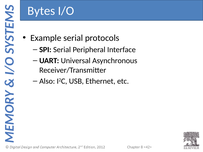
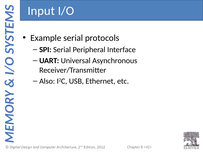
Bytes: Bytes -> Input (41, 11)
